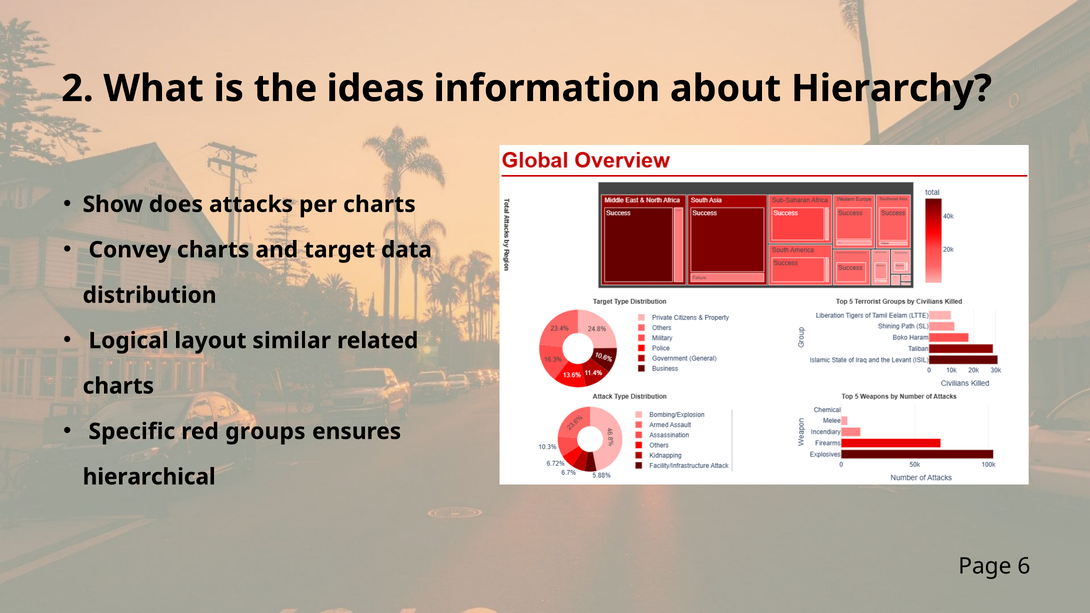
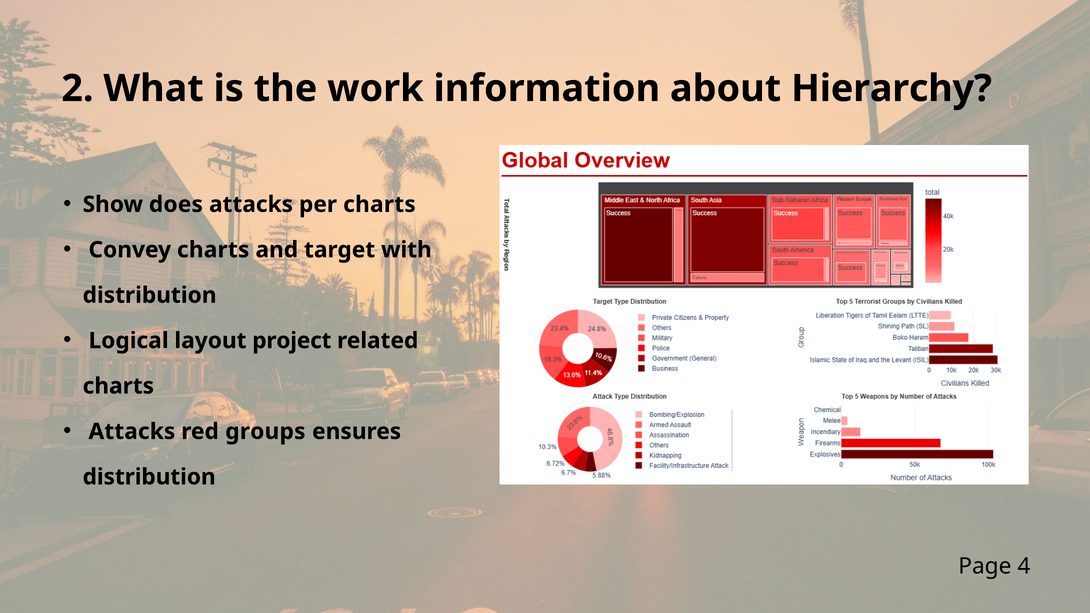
ideas: ideas -> work (375, 89)
data: data -> with (406, 250)
similar: similar -> project (292, 341)
Specific: Specific -> Attacks (132, 432)
hierarchical: hierarchical -> distribution (149, 477)
6: 6 -> 4 (1024, 566)
